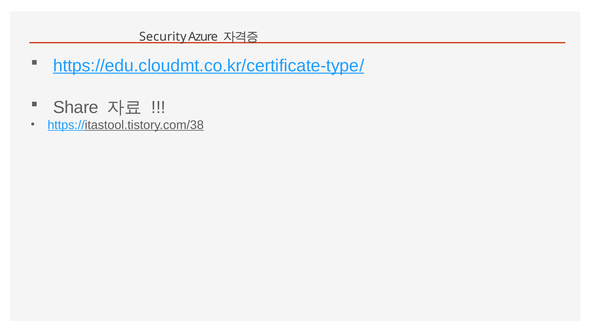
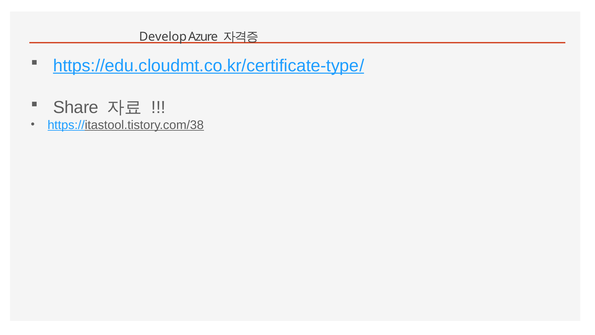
Security: Security -> Develop (163, 37)
